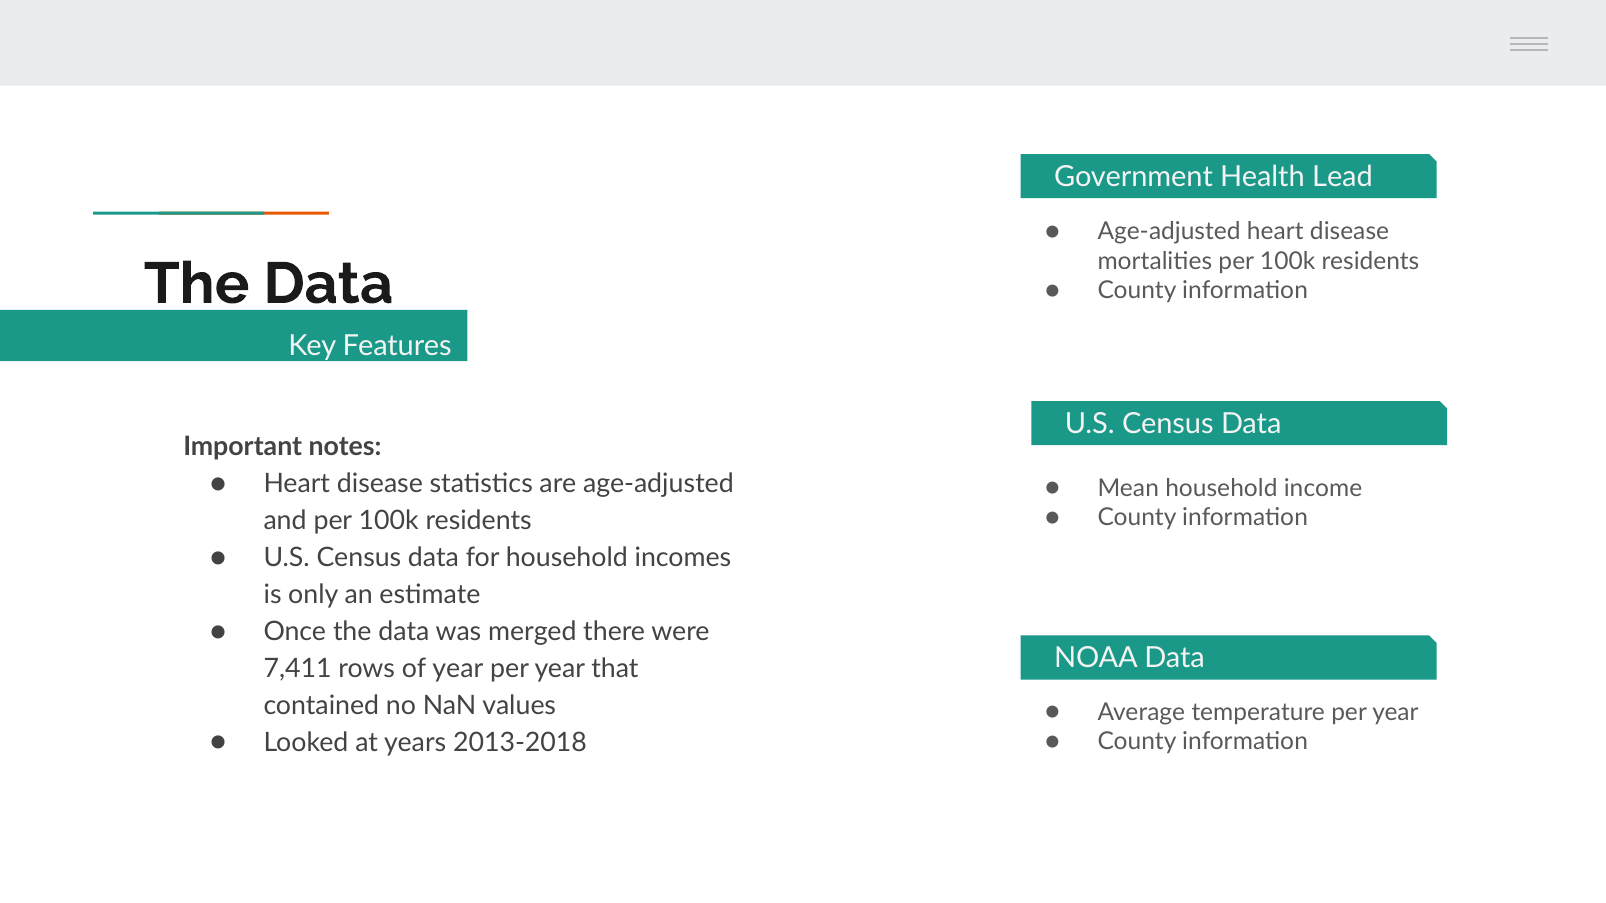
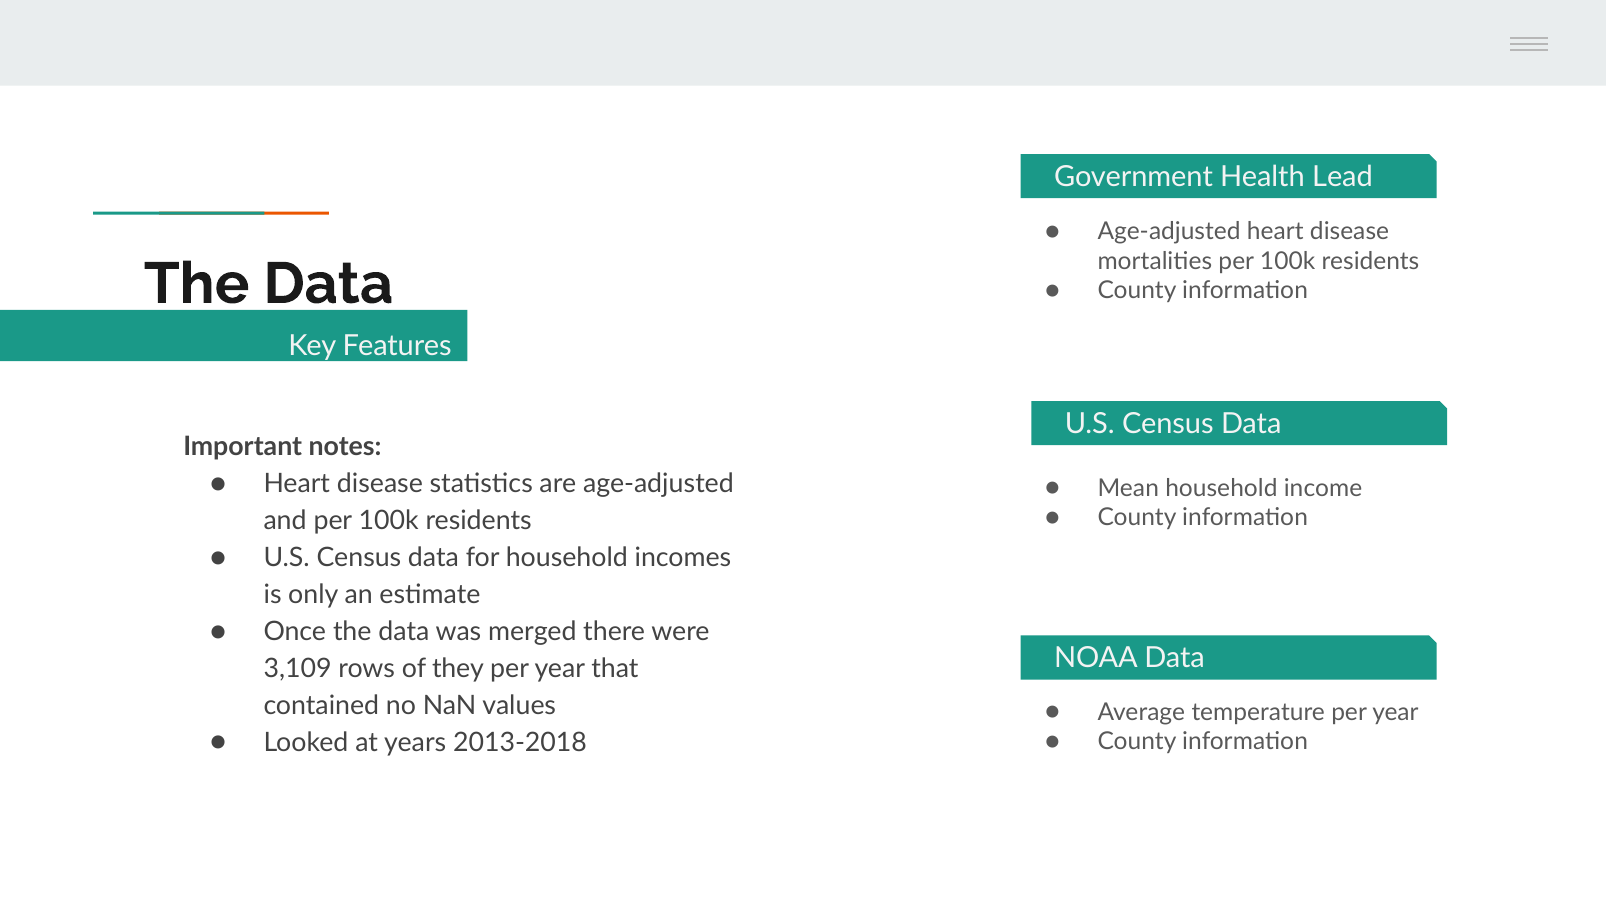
7,411: 7,411 -> 3,109 (298, 669)
of year: year -> they (458, 669)
